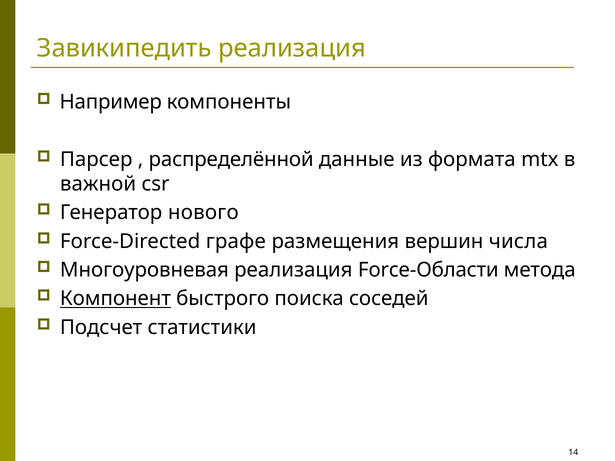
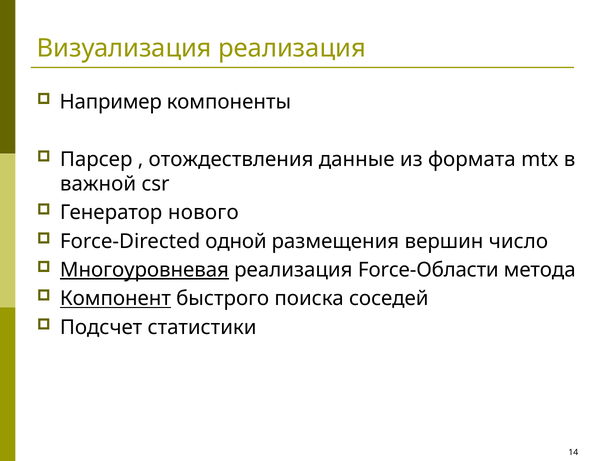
Завикипедить: Завикипедить -> Визуализация (124, 48)
распределённой: распределённой -> отождествления (231, 160)
графе: графе -> одной (236, 241)
числа: числа -> число (518, 241)
Многоуровневая underline: none -> present (144, 270)
